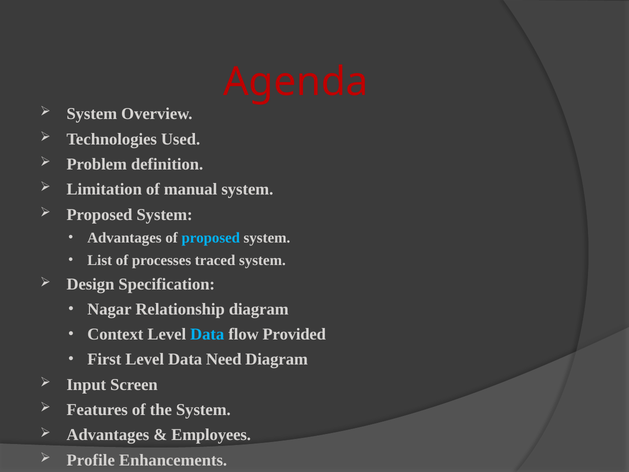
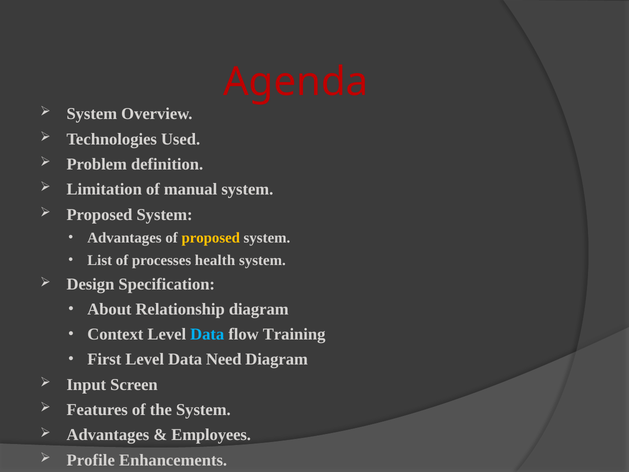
proposed colour: light blue -> yellow (211, 238)
traced: traced -> health (215, 260)
Nagar: Nagar -> About (109, 309)
Provided: Provided -> Training (294, 334)
